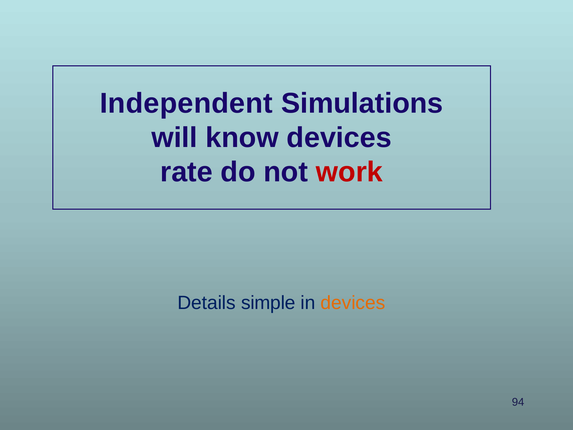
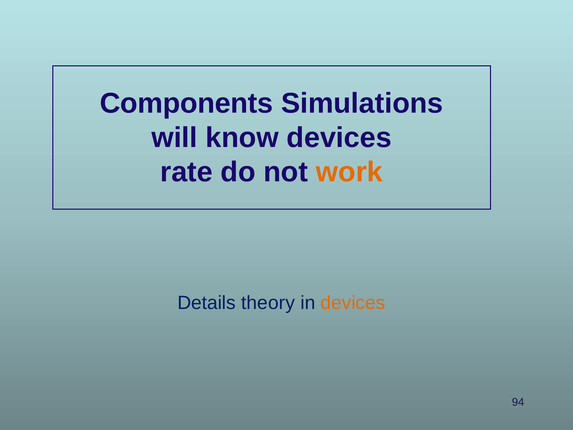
Independent: Independent -> Components (186, 103)
work colour: red -> orange (349, 172)
simple: simple -> theory (268, 303)
